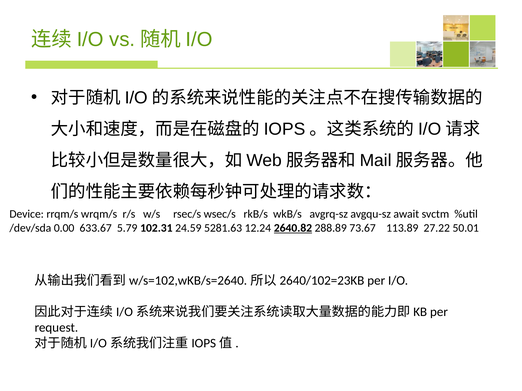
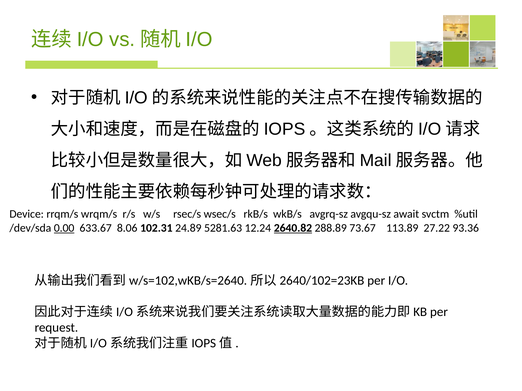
0.00 underline: none -> present (64, 228)
5.79: 5.79 -> 8.06 (127, 228)
24.59: 24.59 -> 24.89 (188, 228)
50.01: 50.01 -> 93.36 (466, 228)
